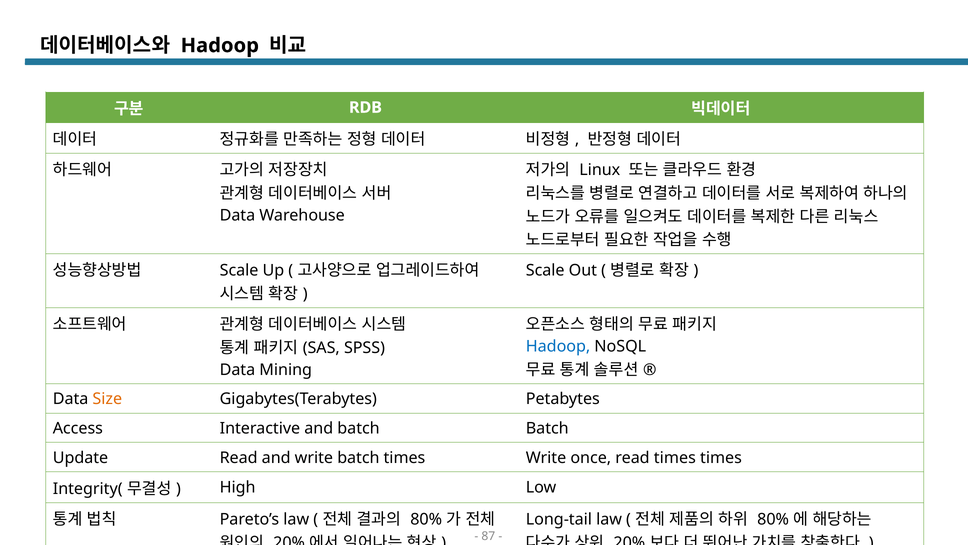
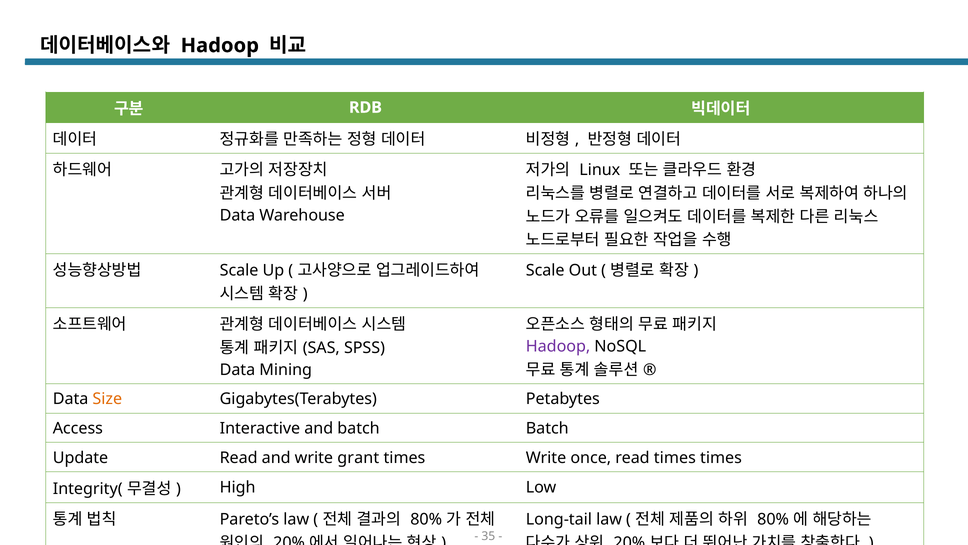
Hadoop colour: blue -> purple (558, 346)
write batch: batch -> grant (358, 458)
87: 87 -> 35 (488, 536)
